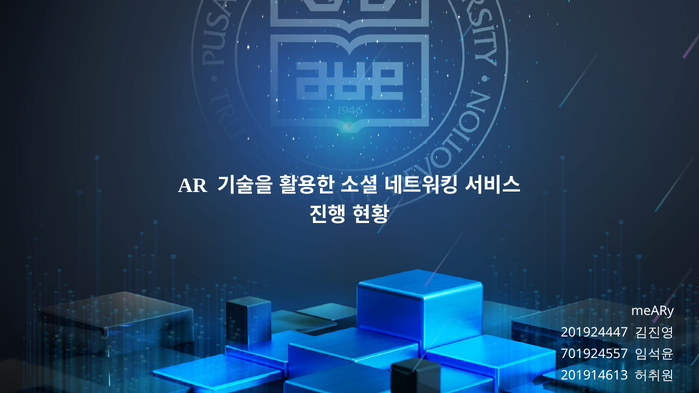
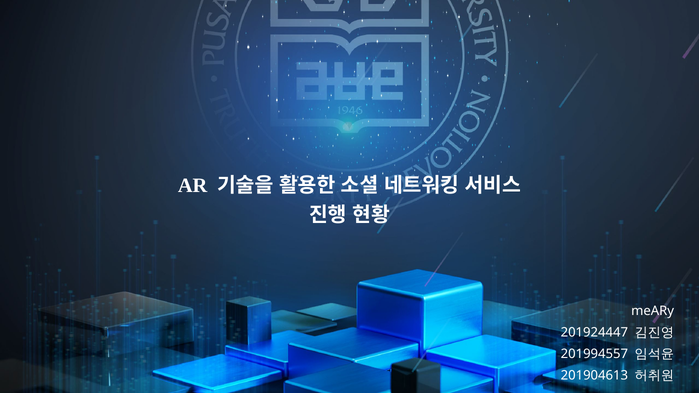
701924557: 701924557 -> 201994557 (594, 354)
201914613: 201914613 -> 201904613 (594, 376)
